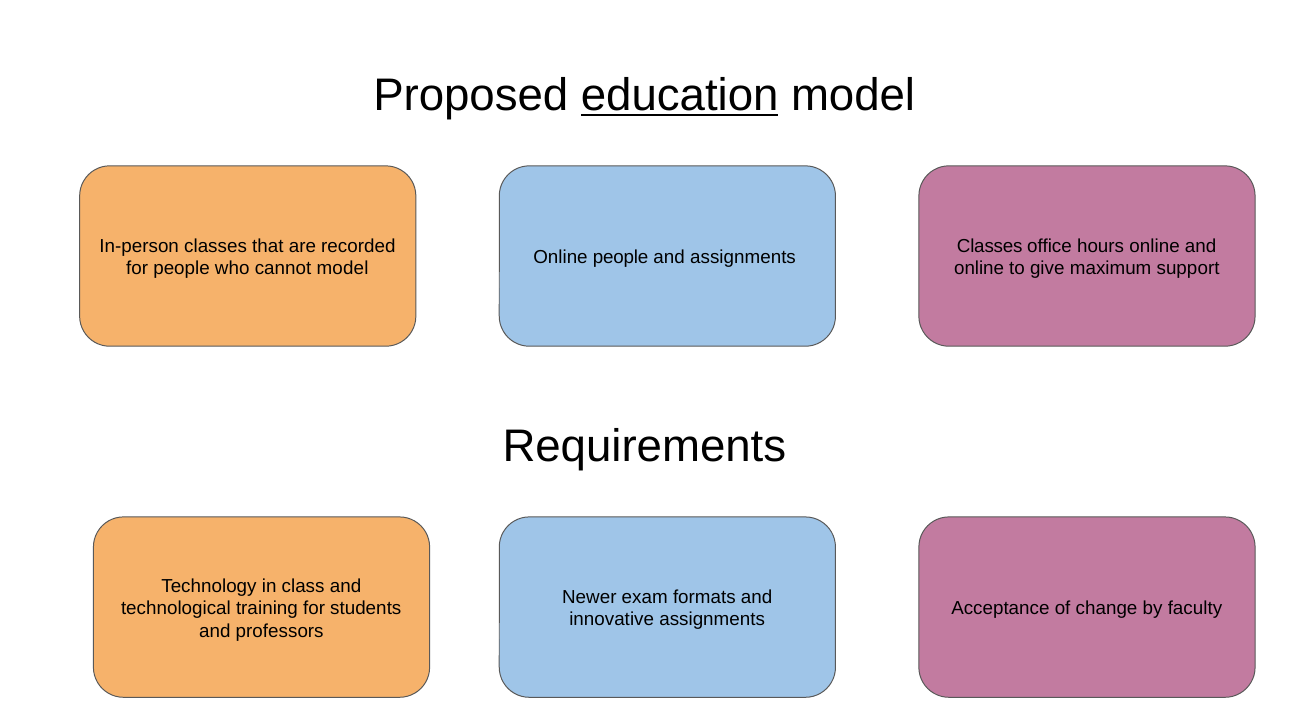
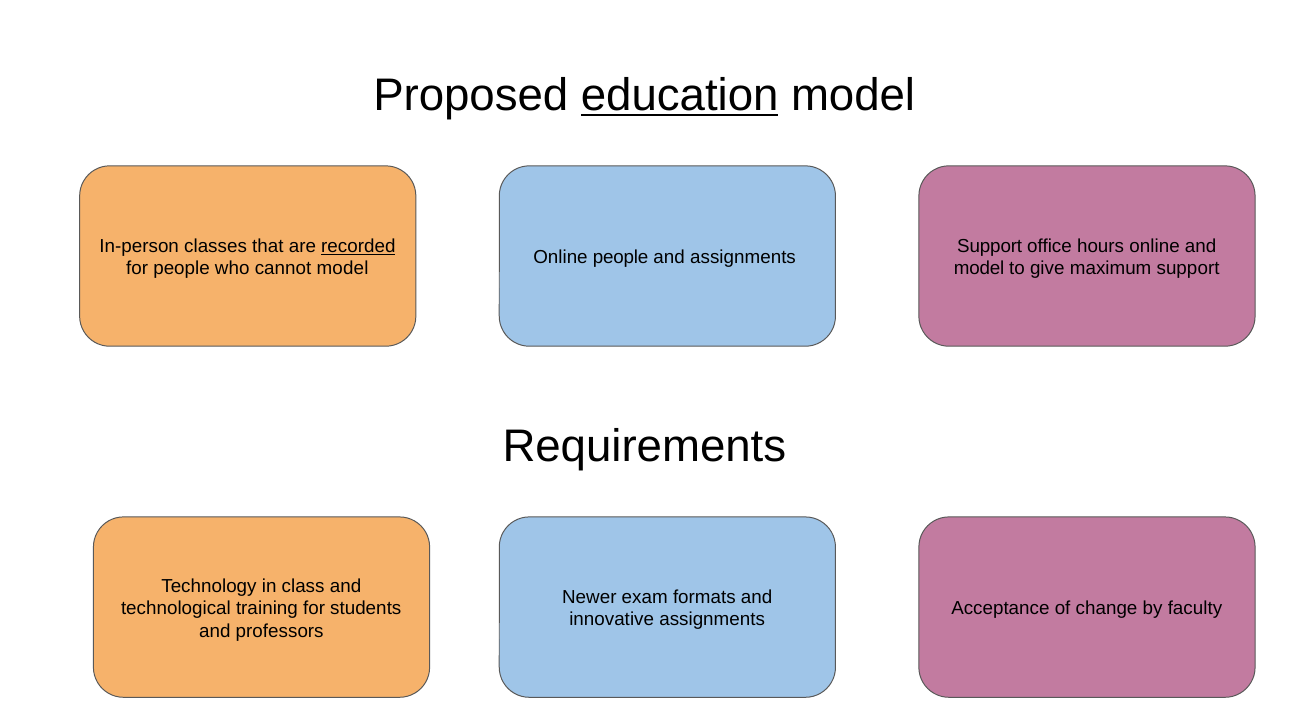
recorded underline: none -> present (358, 246)
Classes: Classes -> Support (990, 246)
online: online -> model (979, 269)
